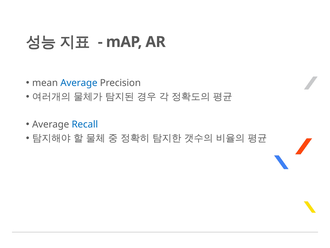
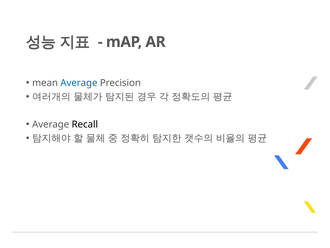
Recall colour: blue -> black (85, 124)
